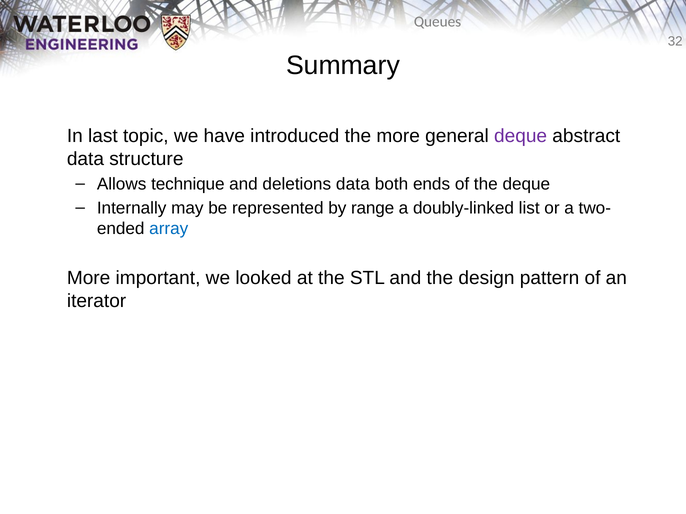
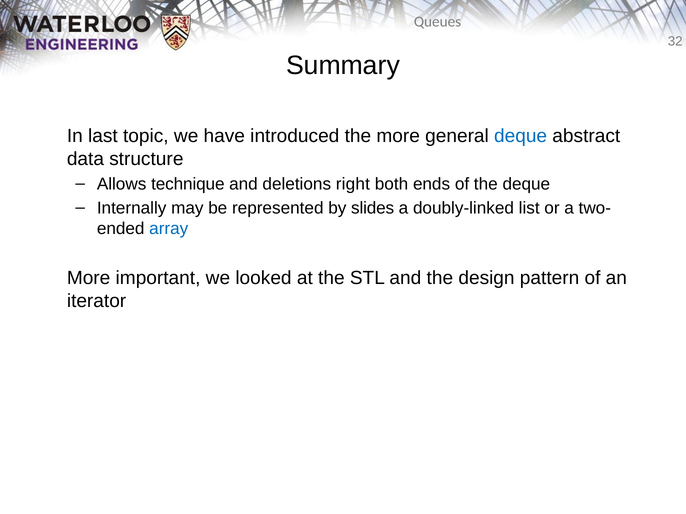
deque colour: purple -> blue (521, 136)
deletions data: data -> right (353, 184)
range: range -> slides (373, 208)
